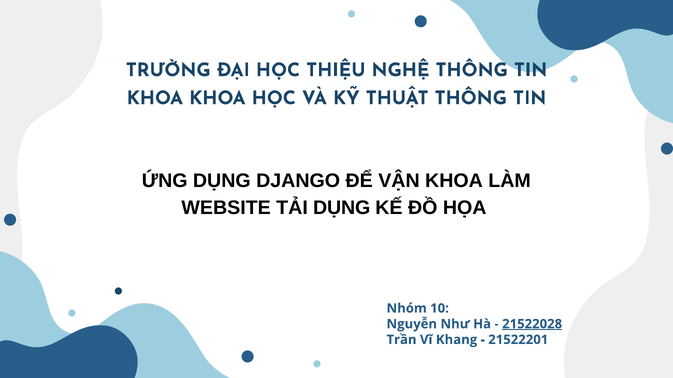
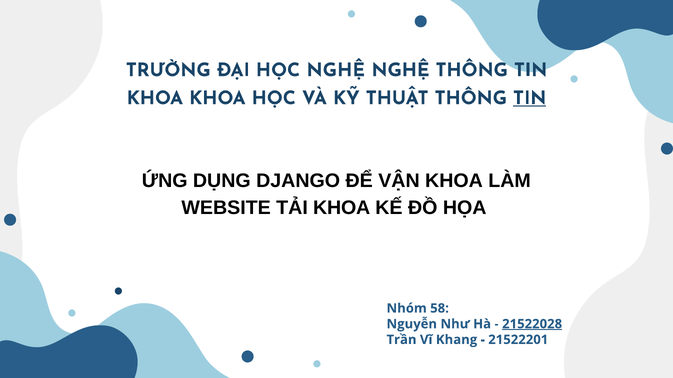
HỌC THIỆU: THIỆU -> NGHỆ (336, 70)
TIN underline: none -> present (530, 98)
TẢI DỤNG: DỤNG -> KHOA (342, 208)
10: 10 -> 58 (440, 309)
